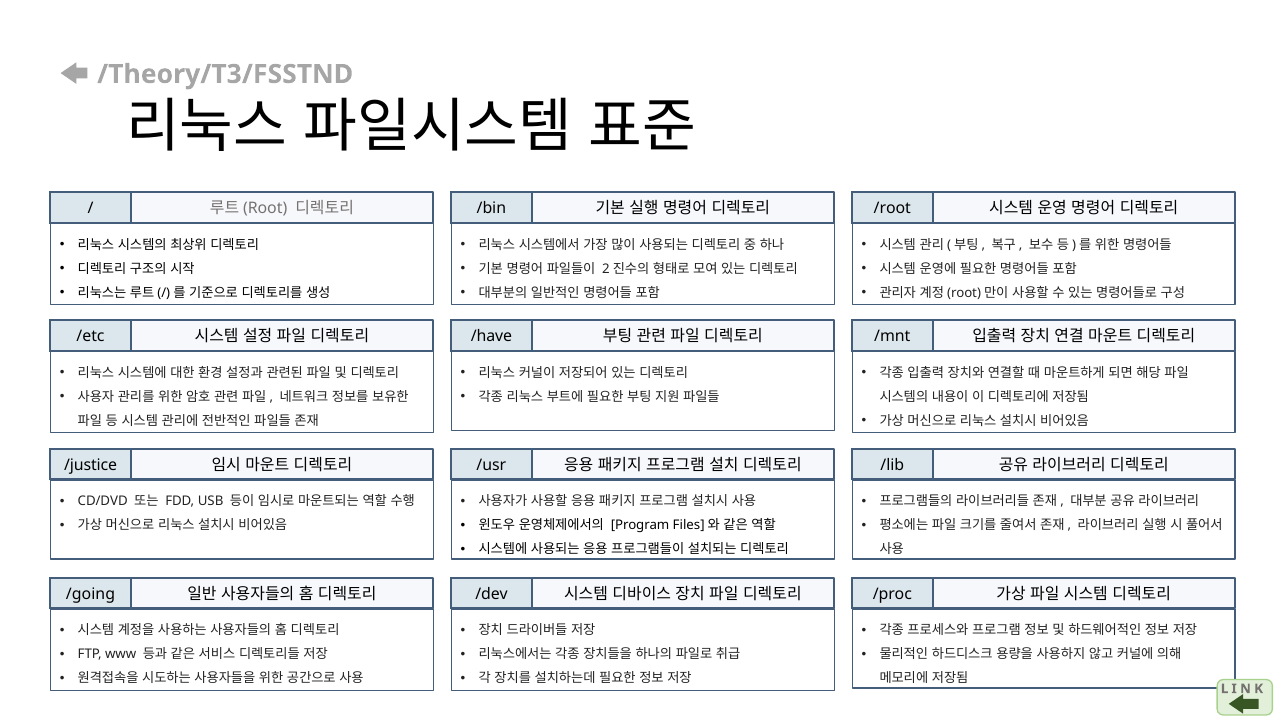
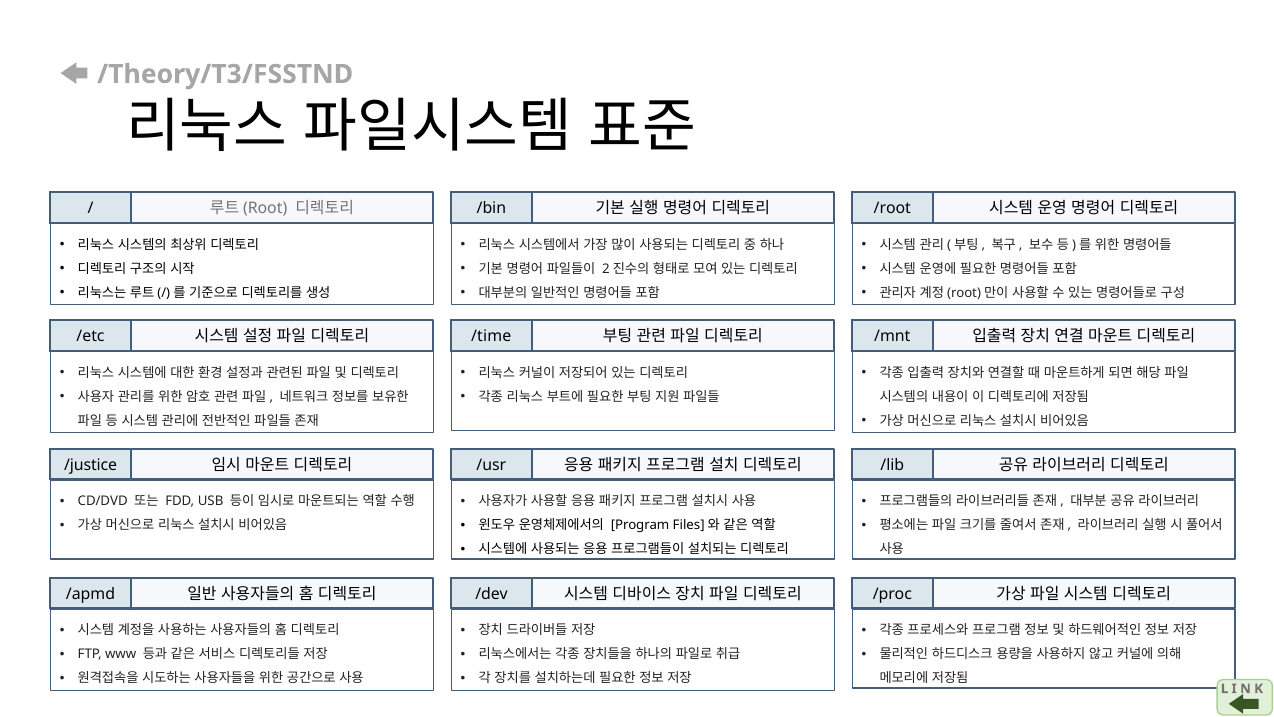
/have: /have -> /time (491, 336)
/going: /going -> /apmd (91, 594)
